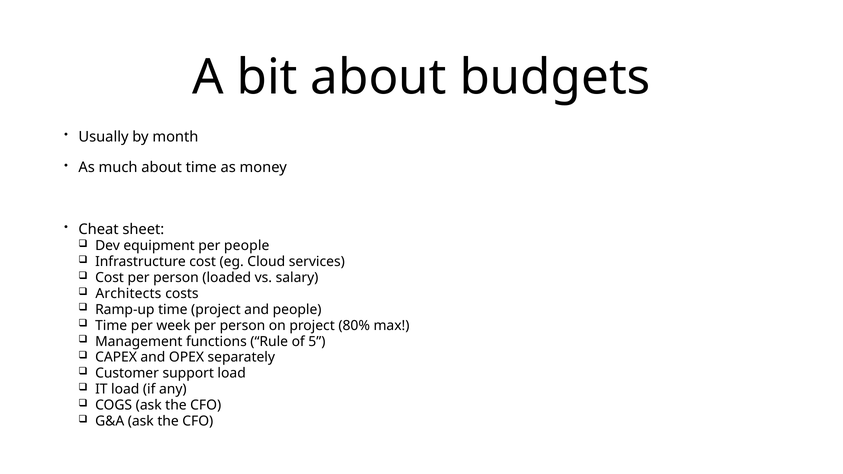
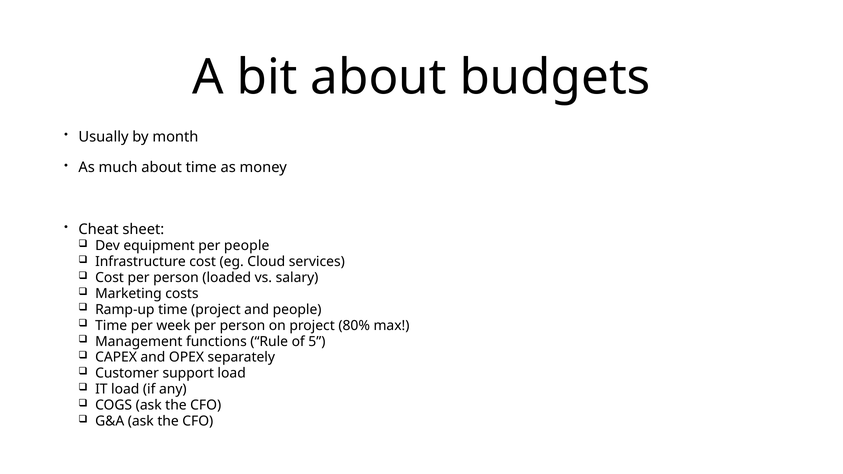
Architects: Architects -> Marketing (128, 294)
